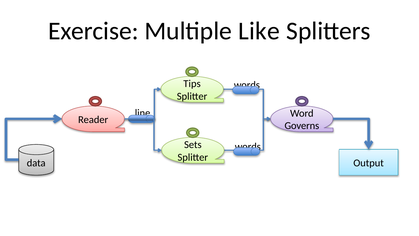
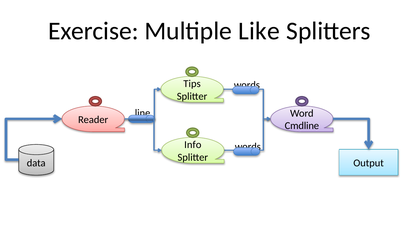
Governs: Governs -> Cmdline (302, 126)
Sets: Sets -> Info (193, 144)
